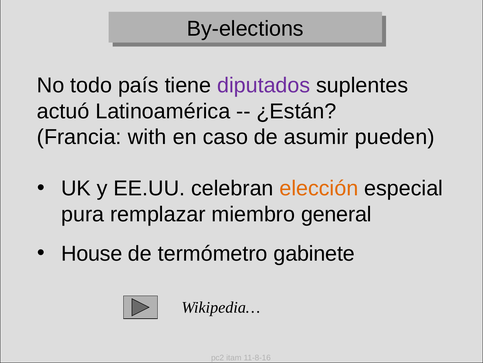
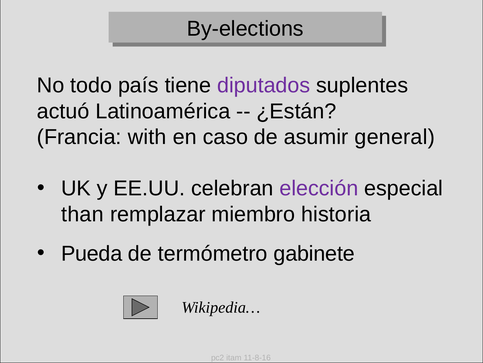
pueden: pueden -> general (395, 137)
elección colour: orange -> purple (319, 188)
pura: pura -> than (83, 214)
general: general -> historia (336, 214)
House: House -> Pueda (92, 253)
